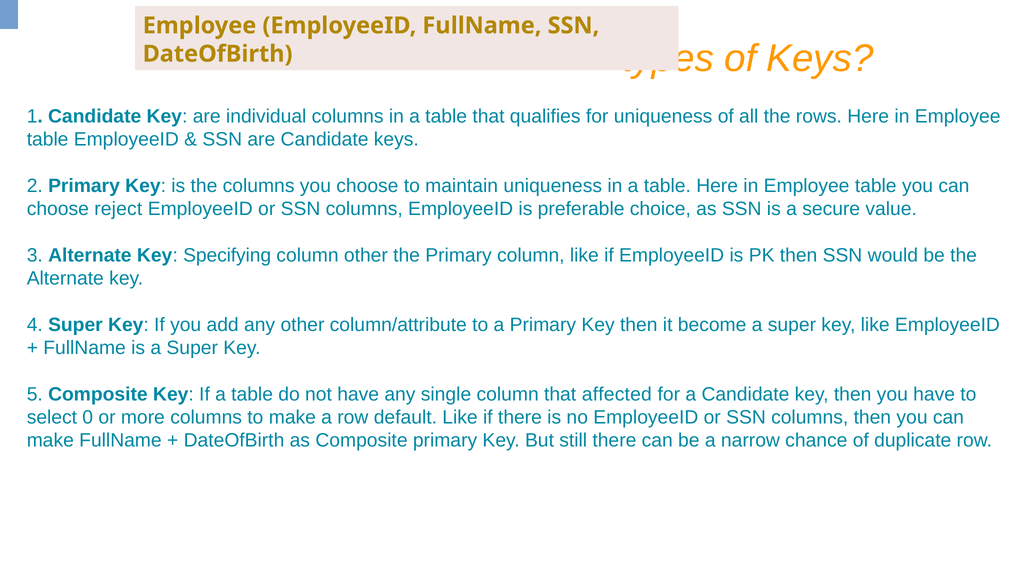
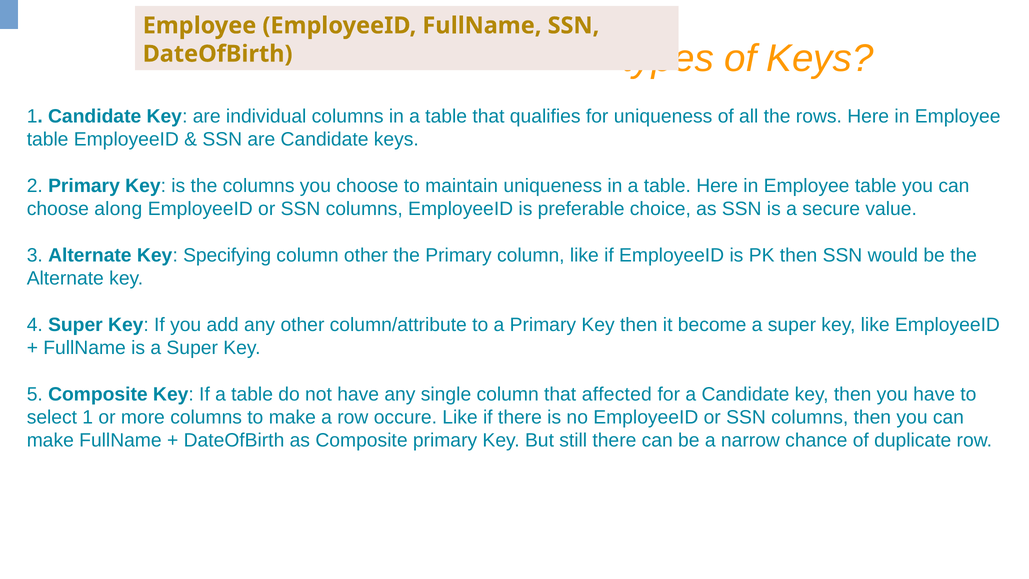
reject: reject -> along (118, 209)
select 0: 0 -> 1 (88, 417)
default: default -> occure (405, 417)
